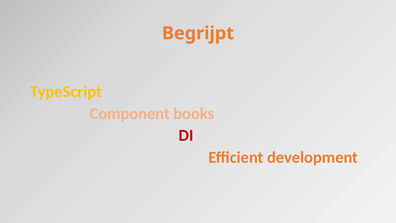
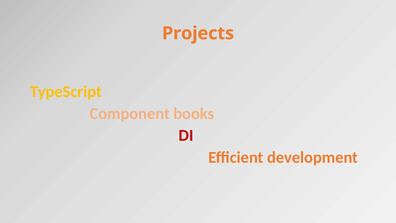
Begrijpt: Begrijpt -> Projects (198, 33)
